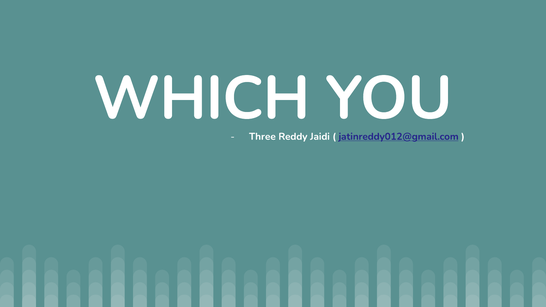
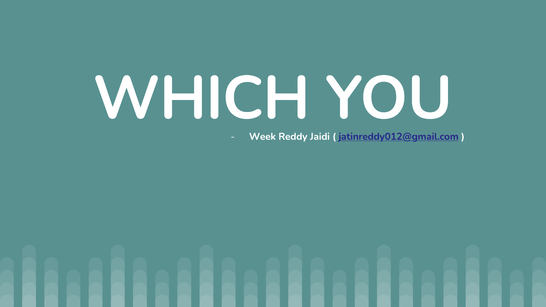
Three: Three -> Week (262, 137)
